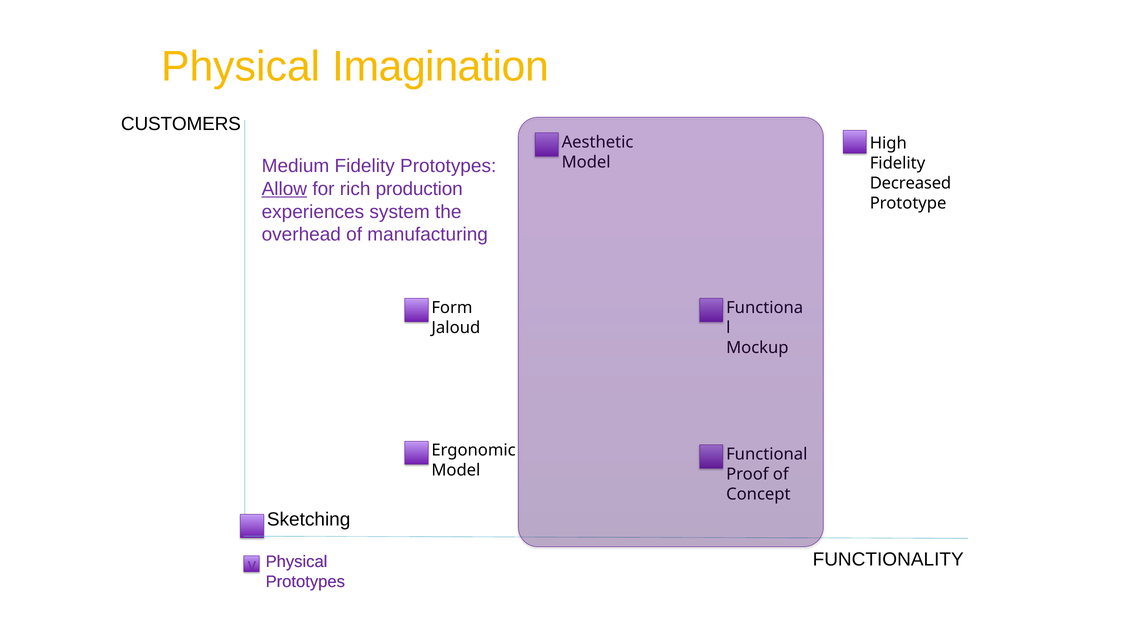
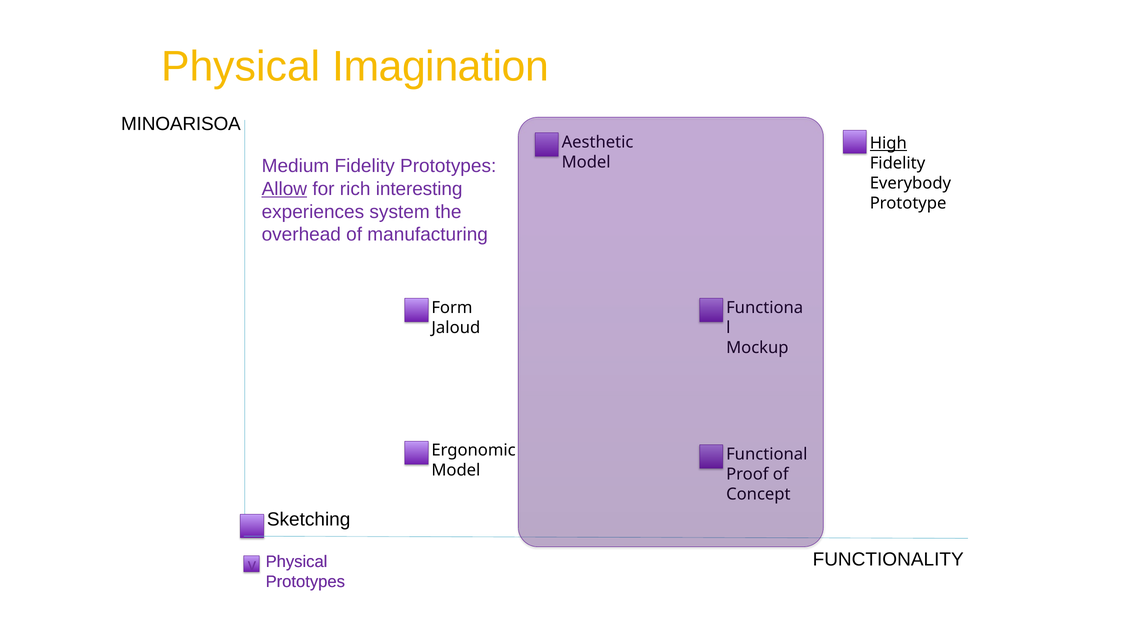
CUSTOMERS: CUSTOMERS -> MINOARISOA (181, 124)
High underline: none -> present (888, 143)
Decreased: Decreased -> Everybody (910, 183)
production: production -> interesting (419, 189)
